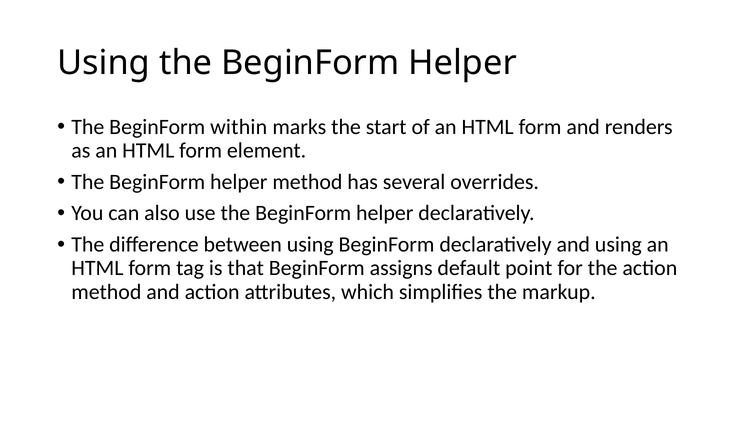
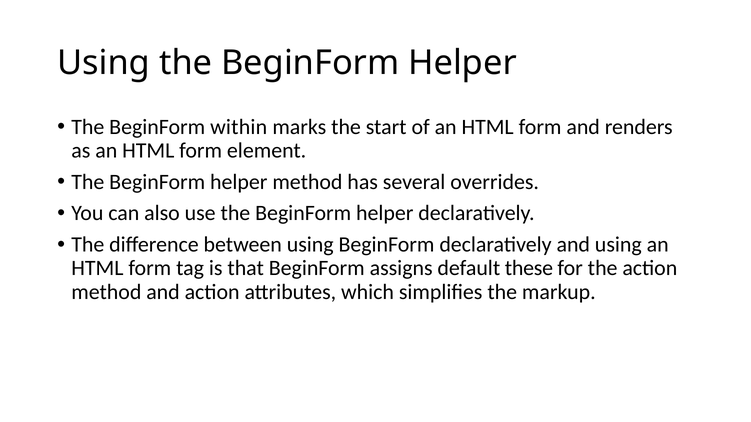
point: point -> these (529, 268)
